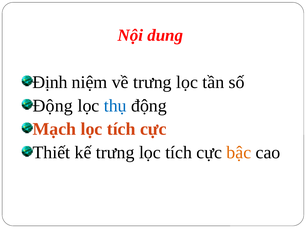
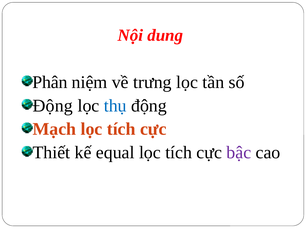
Định: Định -> Phân (50, 82)
kế trưng: trưng -> equal (115, 153)
bậc colour: orange -> purple (239, 153)
